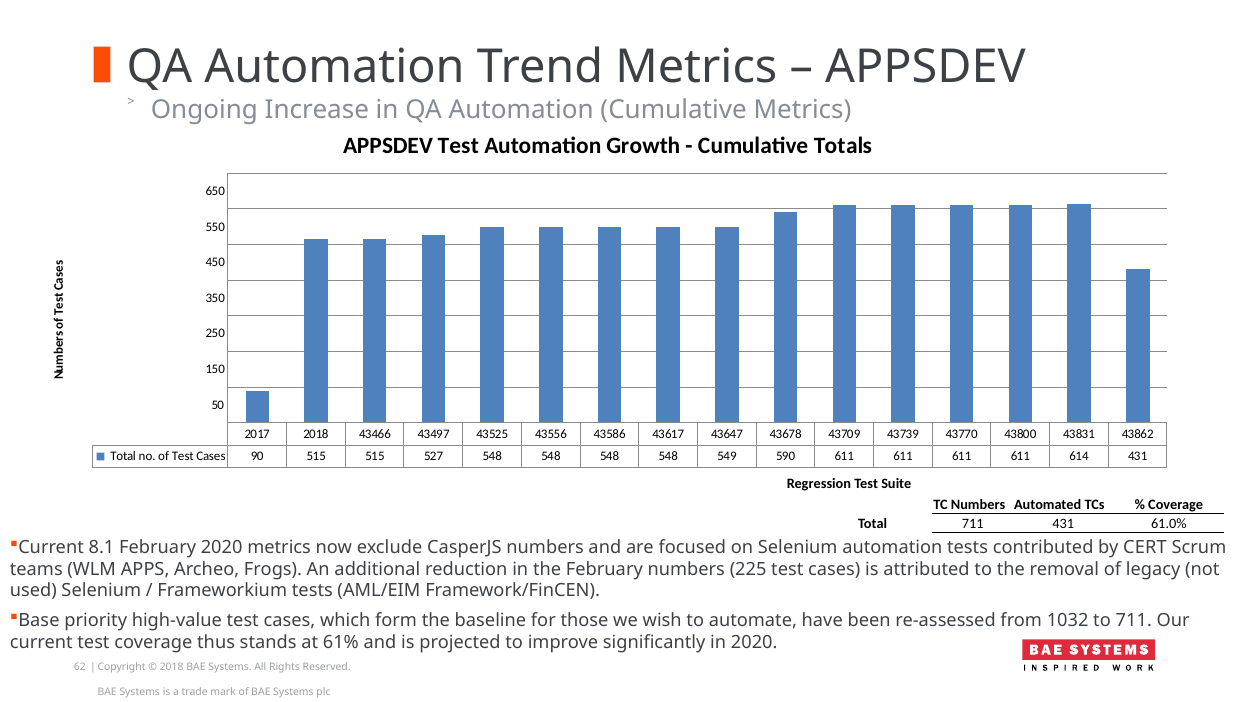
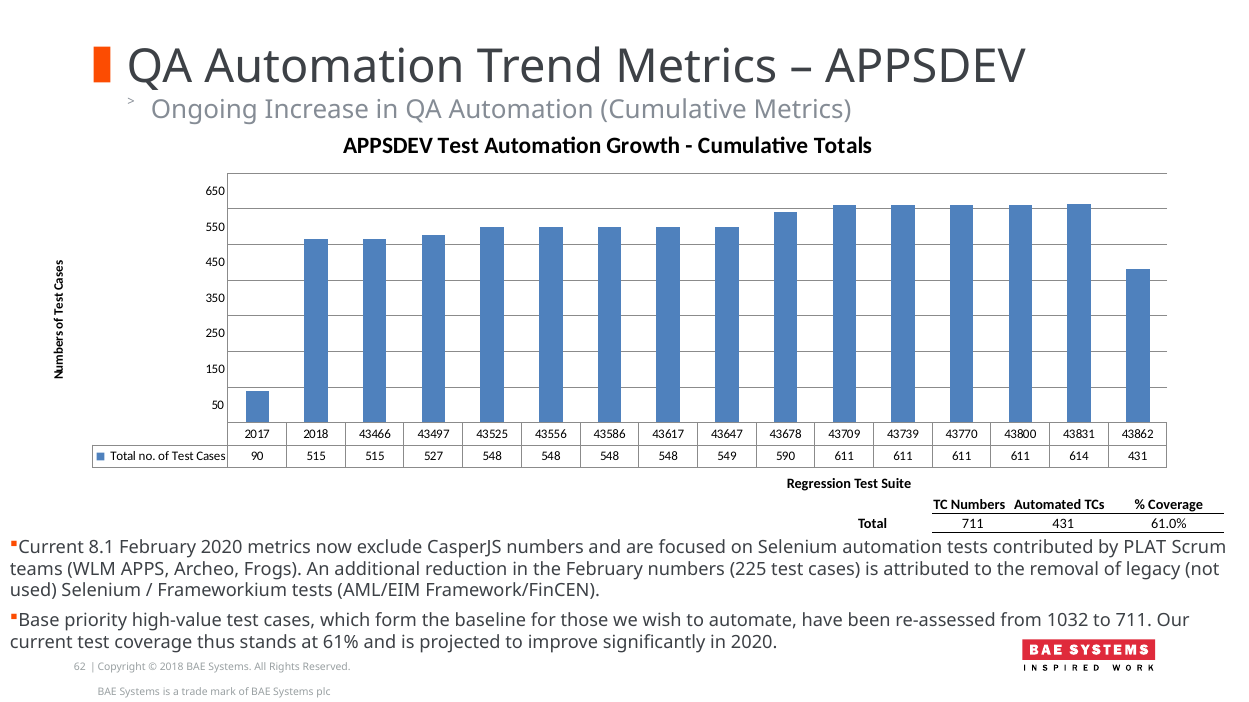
CERT: CERT -> PLAT (1145, 548)
